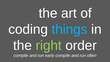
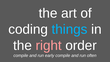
right colour: light green -> pink (49, 45)
